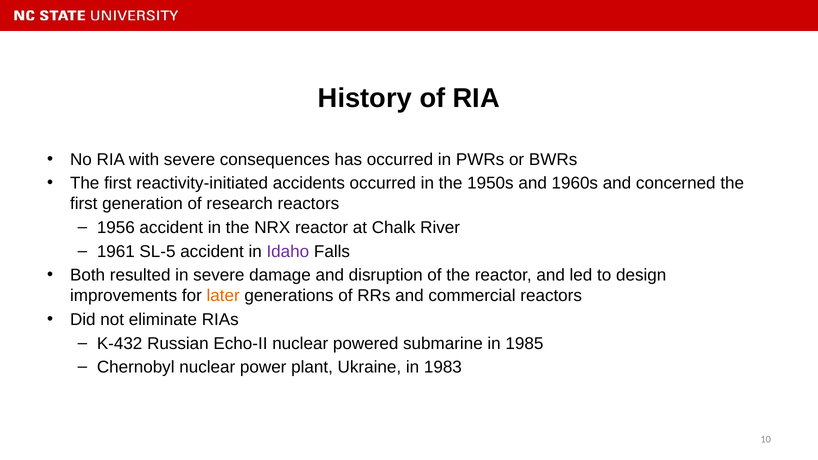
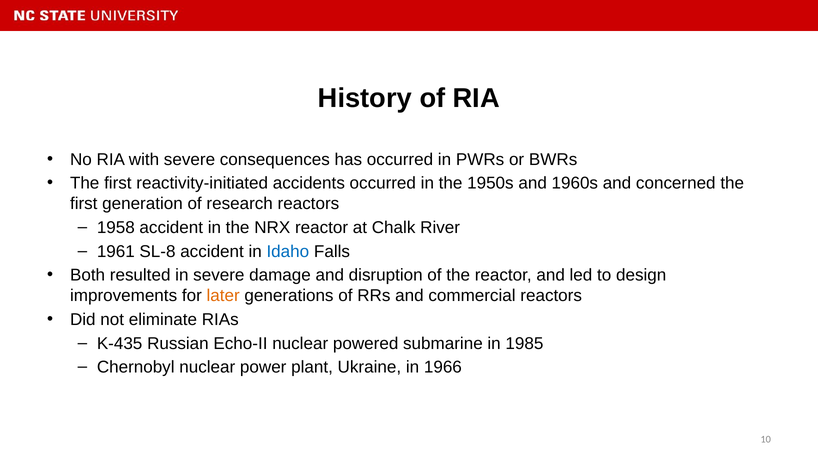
1956: 1956 -> 1958 (116, 228)
SL-5: SL-5 -> SL-8 (157, 251)
Idaho colour: purple -> blue (288, 251)
K-432: K-432 -> K-435 (120, 344)
1983: 1983 -> 1966 (443, 367)
